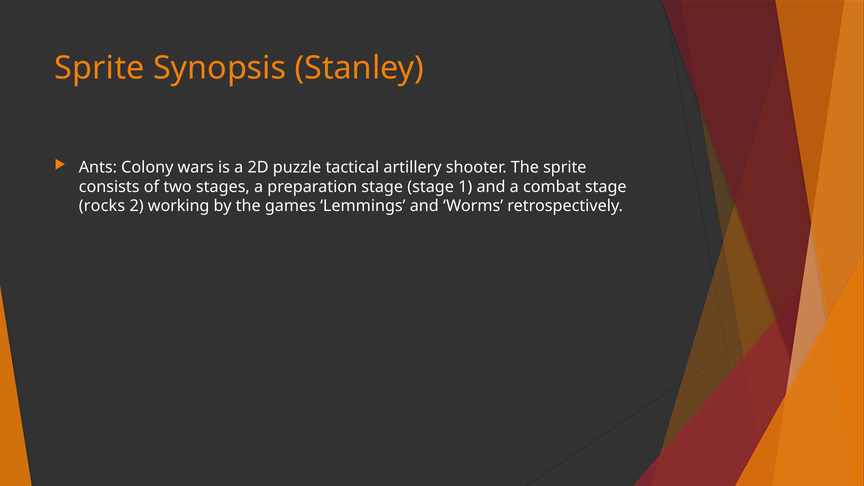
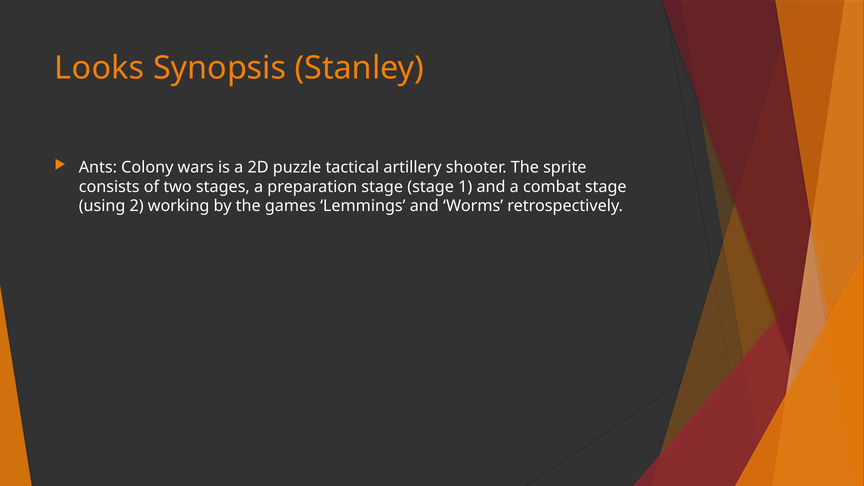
Sprite: Sprite -> Looks (99, 68)
rocks: rocks -> using (102, 206)
